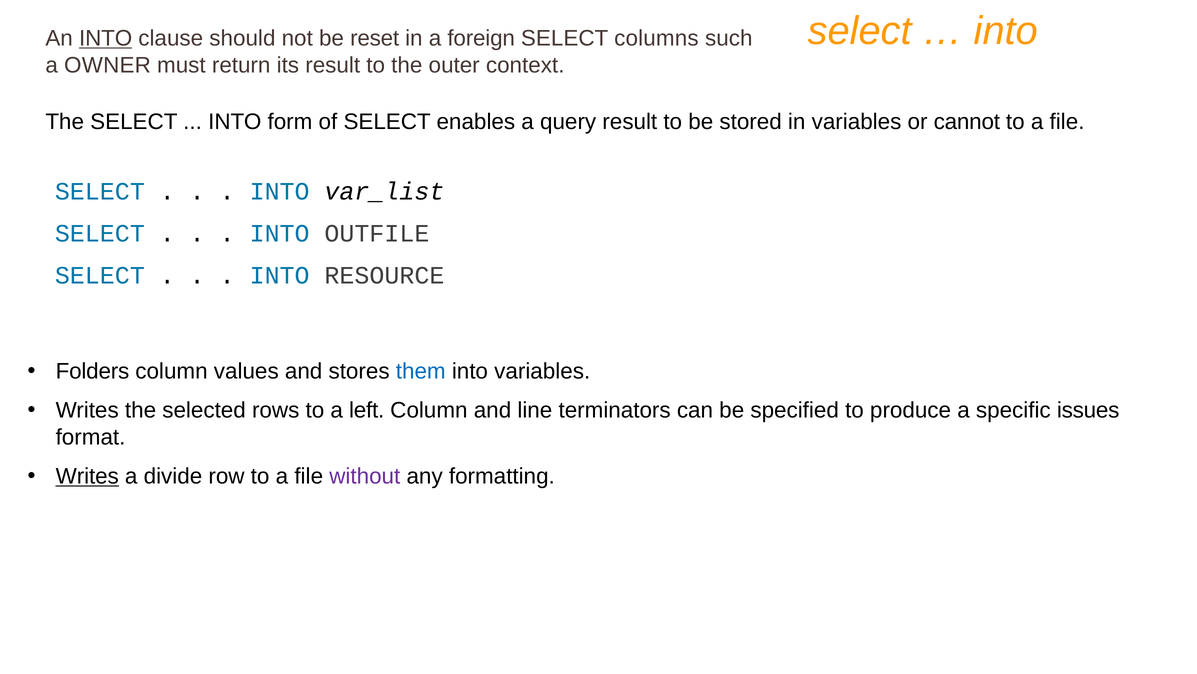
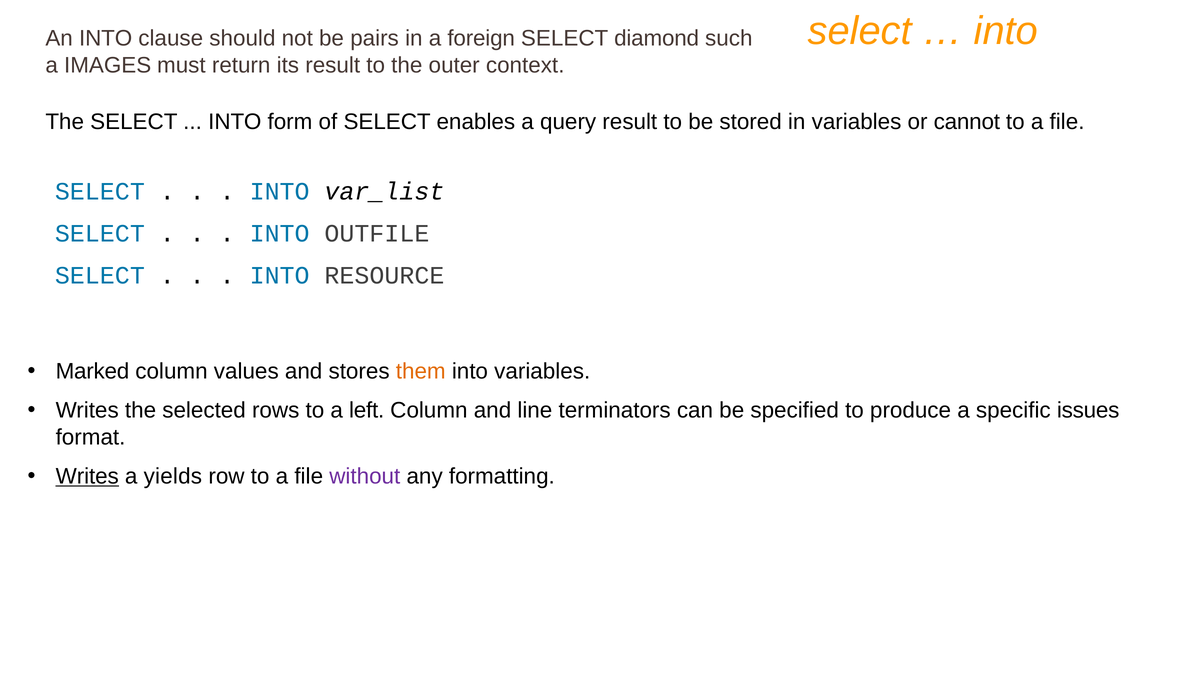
INTO underline: present -> none (106, 38)
reset: reset -> pairs (375, 38)
columns: columns -> diamond (657, 38)
OWNER: OWNER -> IMAGES (108, 65)
Folders: Folders -> Marked (92, 371)
them colour: blue -> orange (421, 371)
divide: divide -> yields (173, 476)
